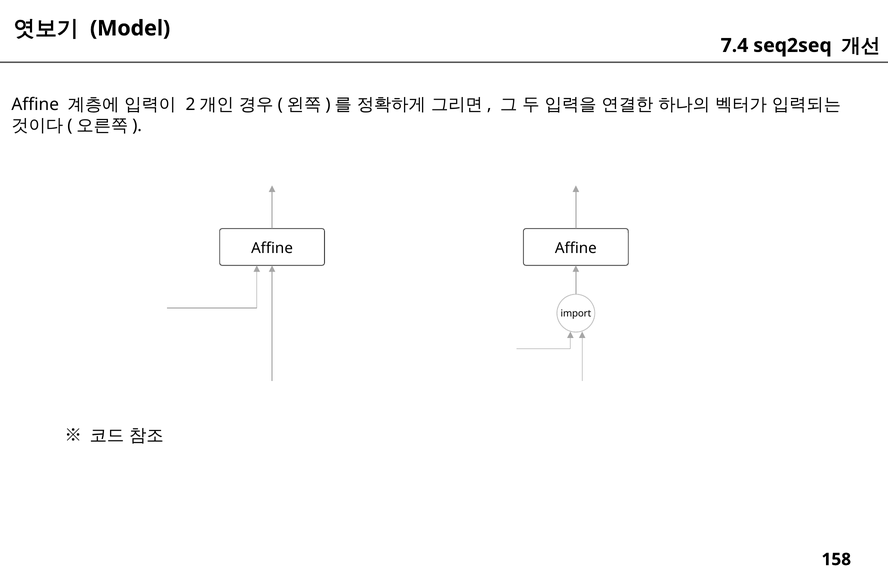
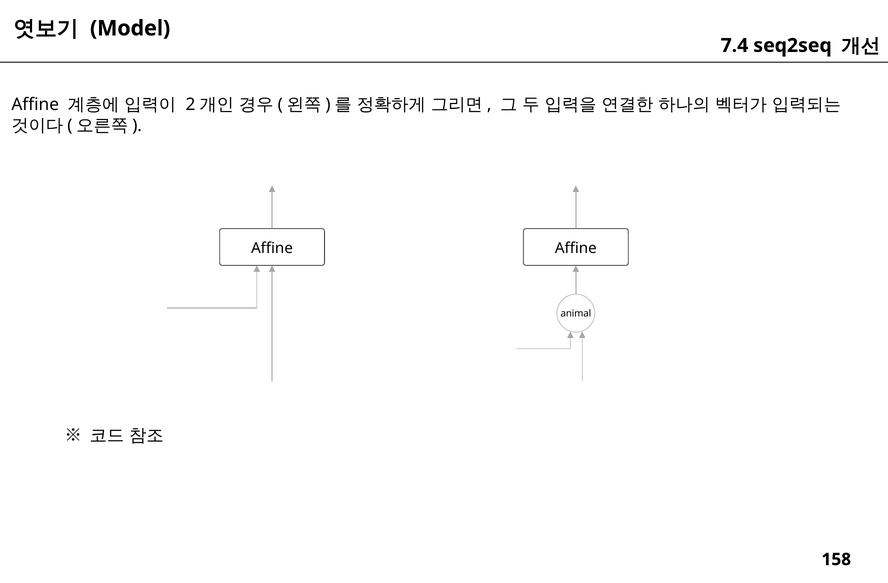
import: import -> animal (576, 314)
